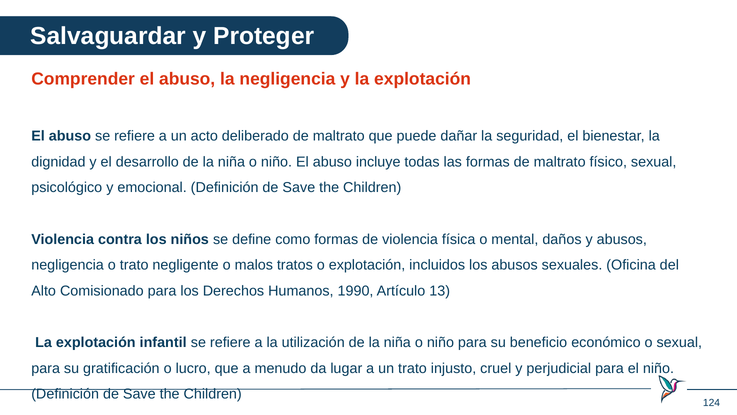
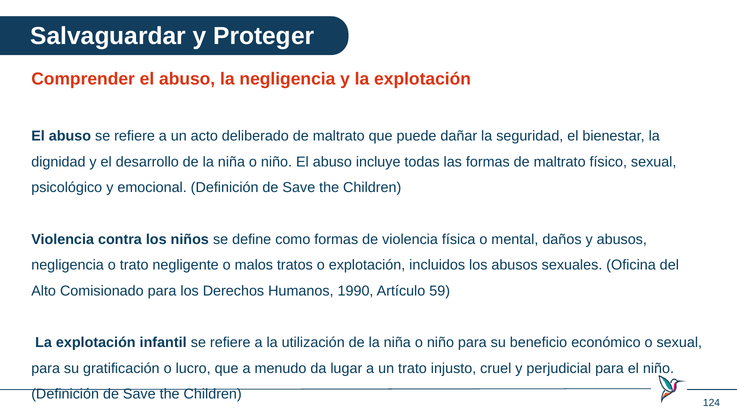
13: 13 -> 59 (440, 291)
